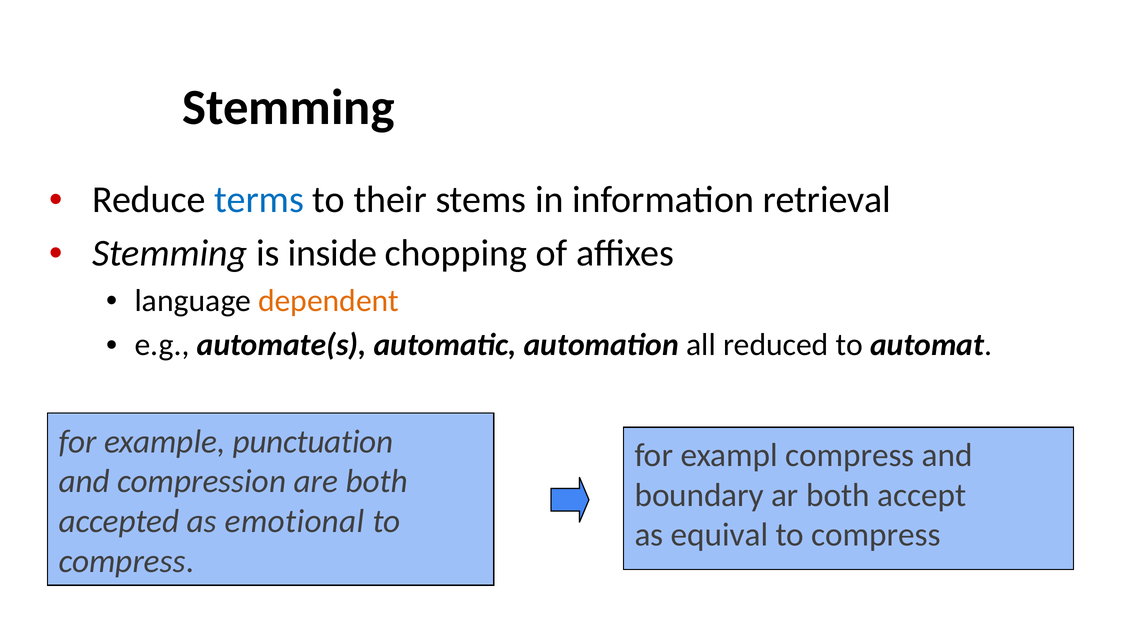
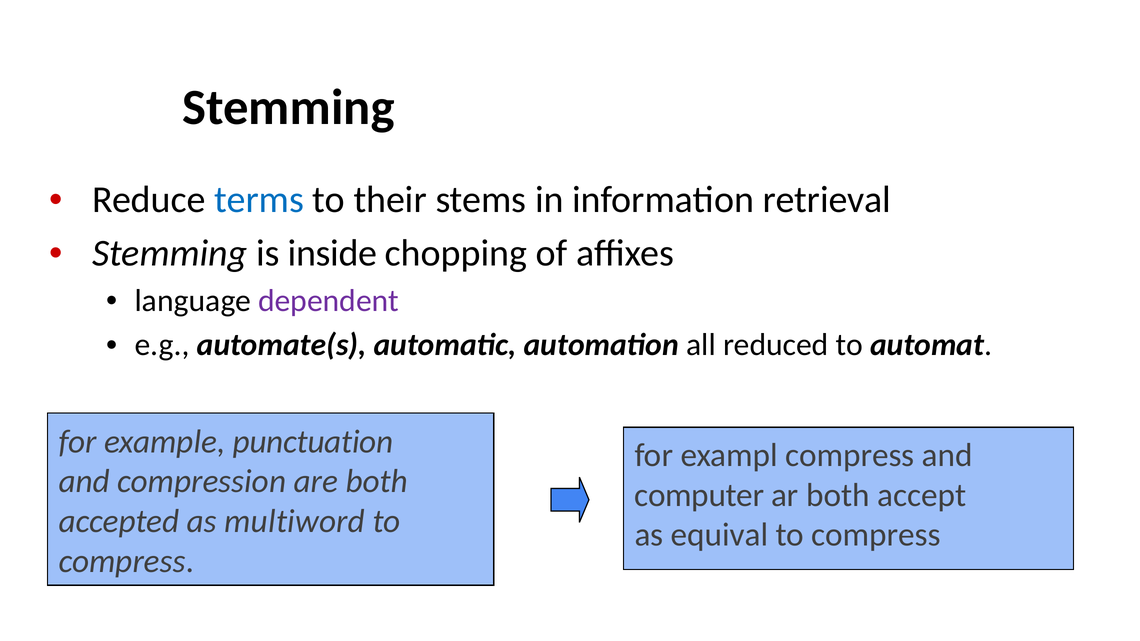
dependent colour: orange -> purple (329, 301)
boundary: boundary -> computer (699, 495)
emotional: emotional -> multiword (295, 522)
